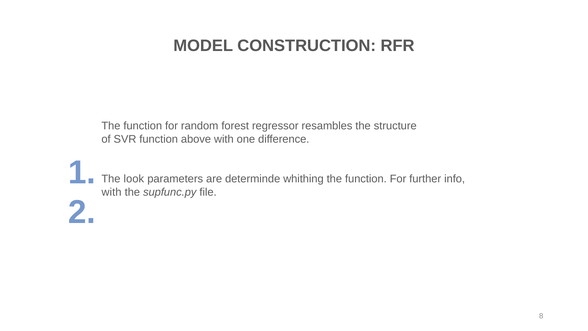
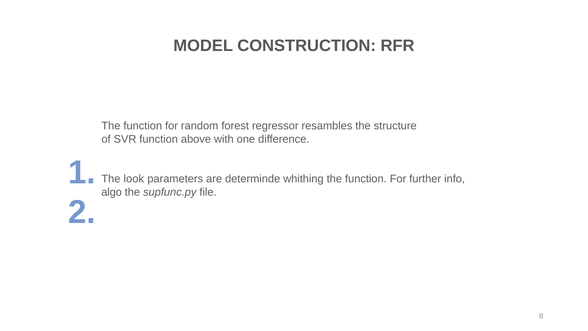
with: with -> algo (112, 192)
